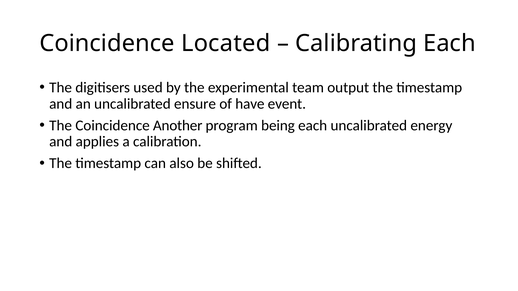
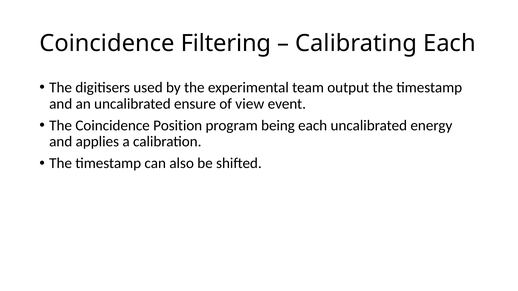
Located: Located -> Filtering (226, 44)
have: have -> view (250, 104)
Another: Another -> Position (178, 126)
